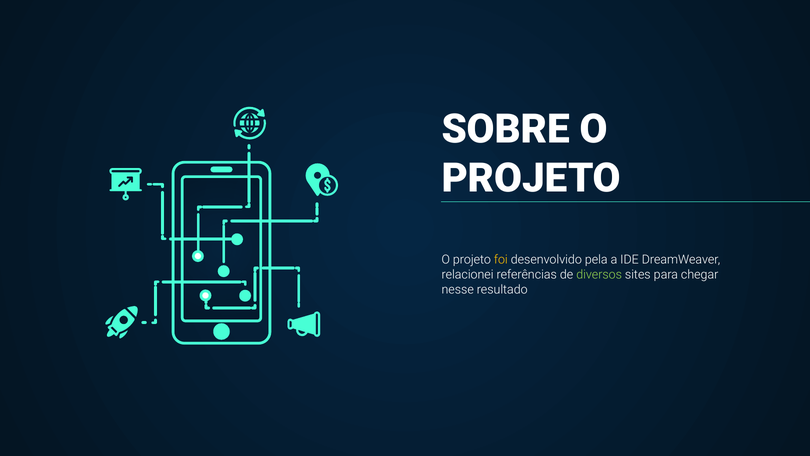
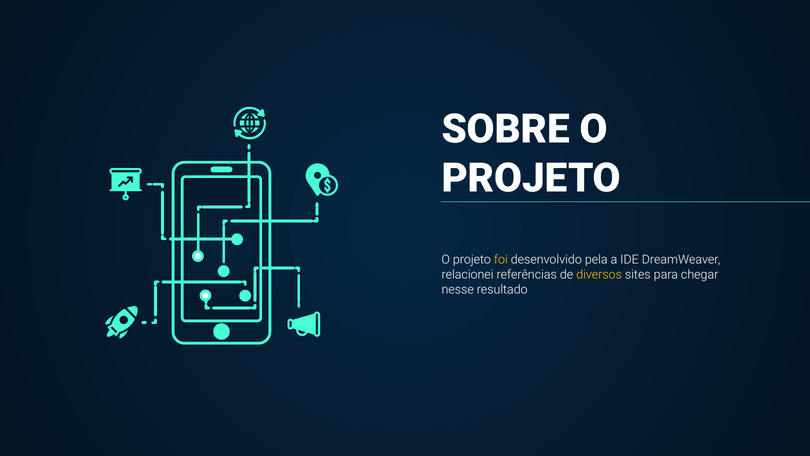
diversos colour: light green -> yellow (599, 275)
